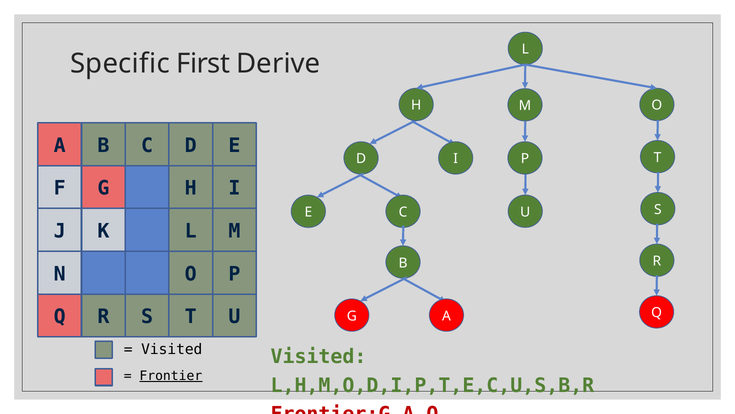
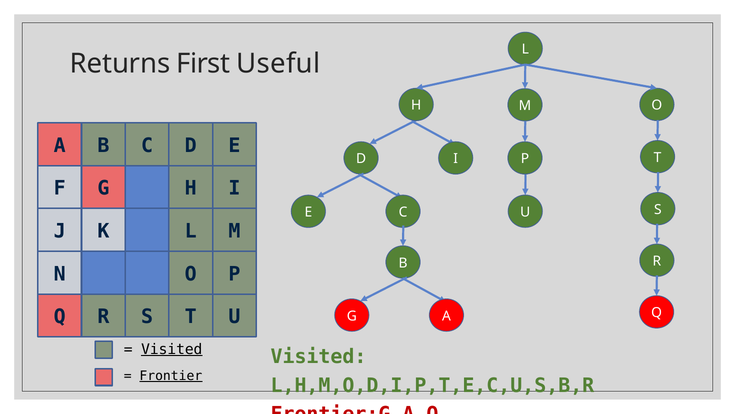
Specific: Specific -> Returns (120, 63)
Derive: Derive -> Useful (278, 63)
Visited underline: none -> present (172, 349)
